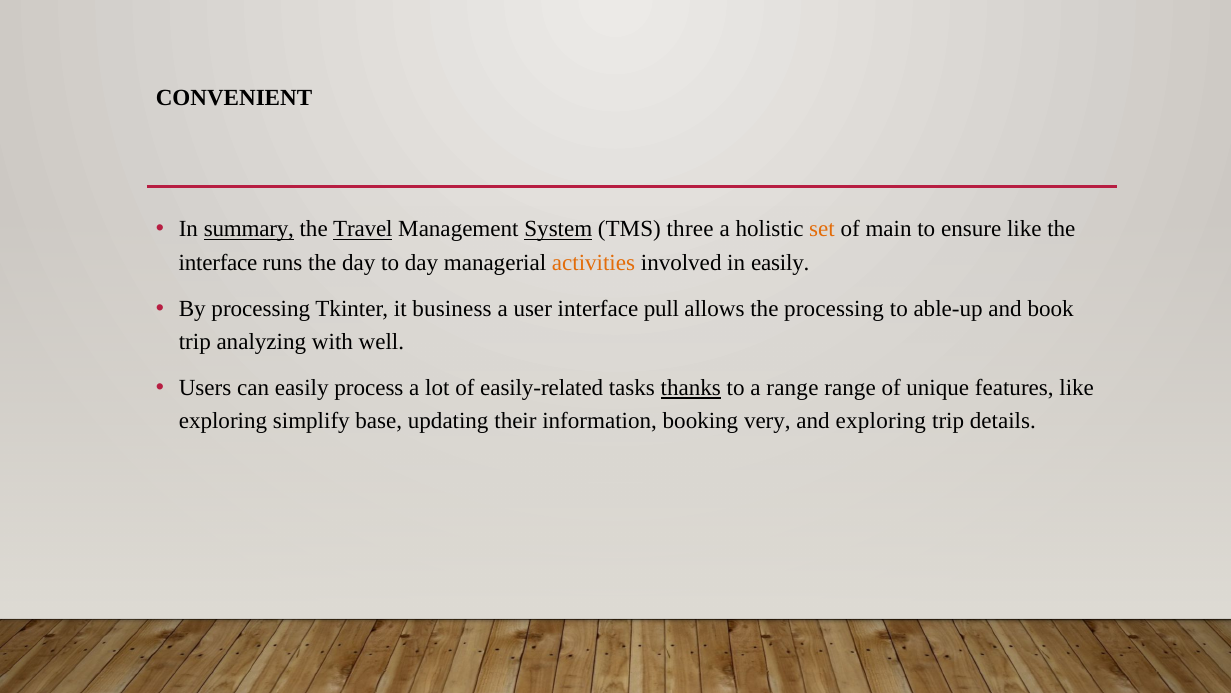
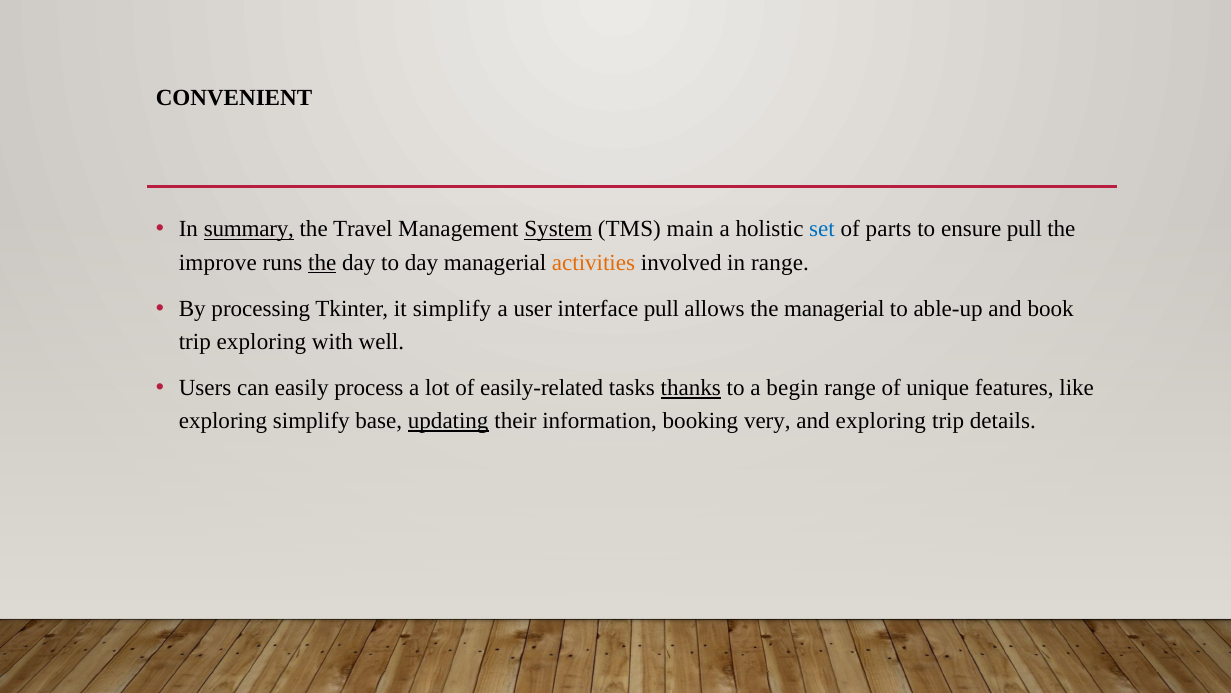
Travel underline: present -> none (363, 229)
three: three -> main (690, 229)
set colour: orange -> blue (822, 229)
main: main -> parts (888, 229)
ensure like: like -> pull (1024, 229)
interface: interface -> improve (218, 262)
the underline: none -> present (322, 262)
in easily: easily -> range (780, 262)
it business: business -> simplify (452, 308)
the processing: processing -> managerial (834, 308)
trip analyzing: analyzing -> exploring (261, 342)
a range: range -> begin (792, 388)
updating underline: none -> present (448, 421)
